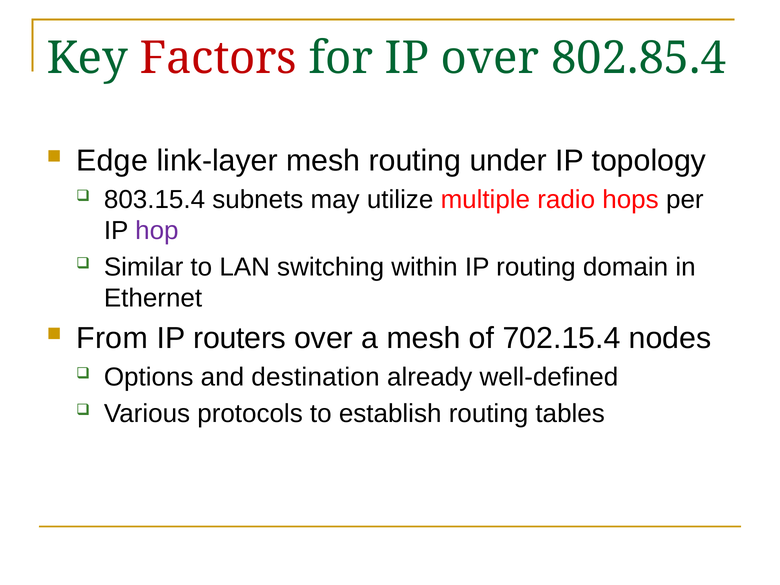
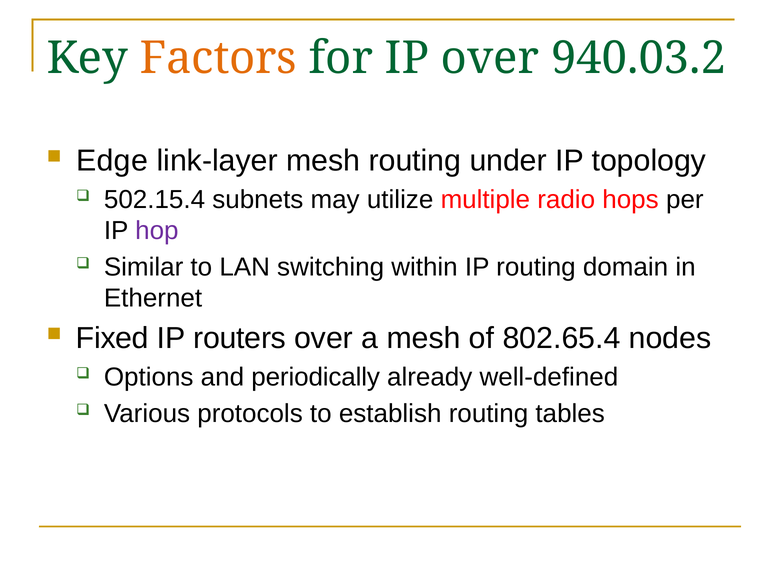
Factors colour: red -> orange (218, 58)
802.85.4: 802.85.4 -> 940.03.2 (639, 58)
803.15.4: 803.15.4 -> 502.15.4 (155, 199)
From: From -> Fixed (112, 338)
702.15.4: 702.15.4 -> 802.65.4 (562, 338)
destination: destination -> periodically (316, 377)
